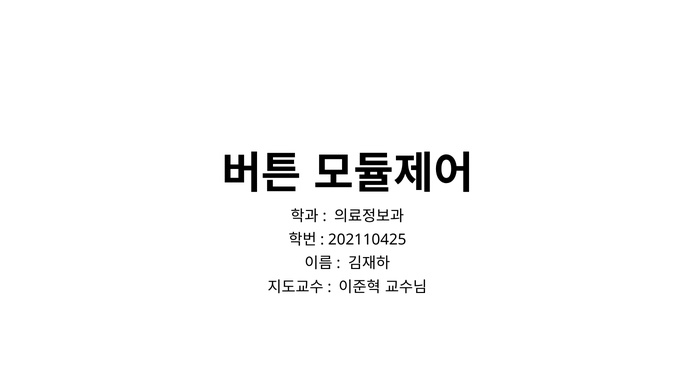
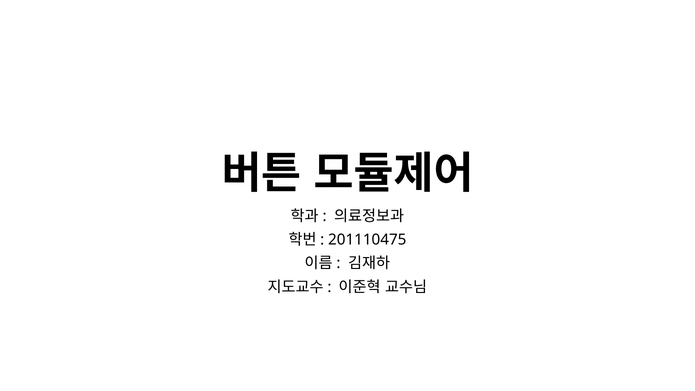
202110425: 202110425 -> 201110475 (367, 240)
